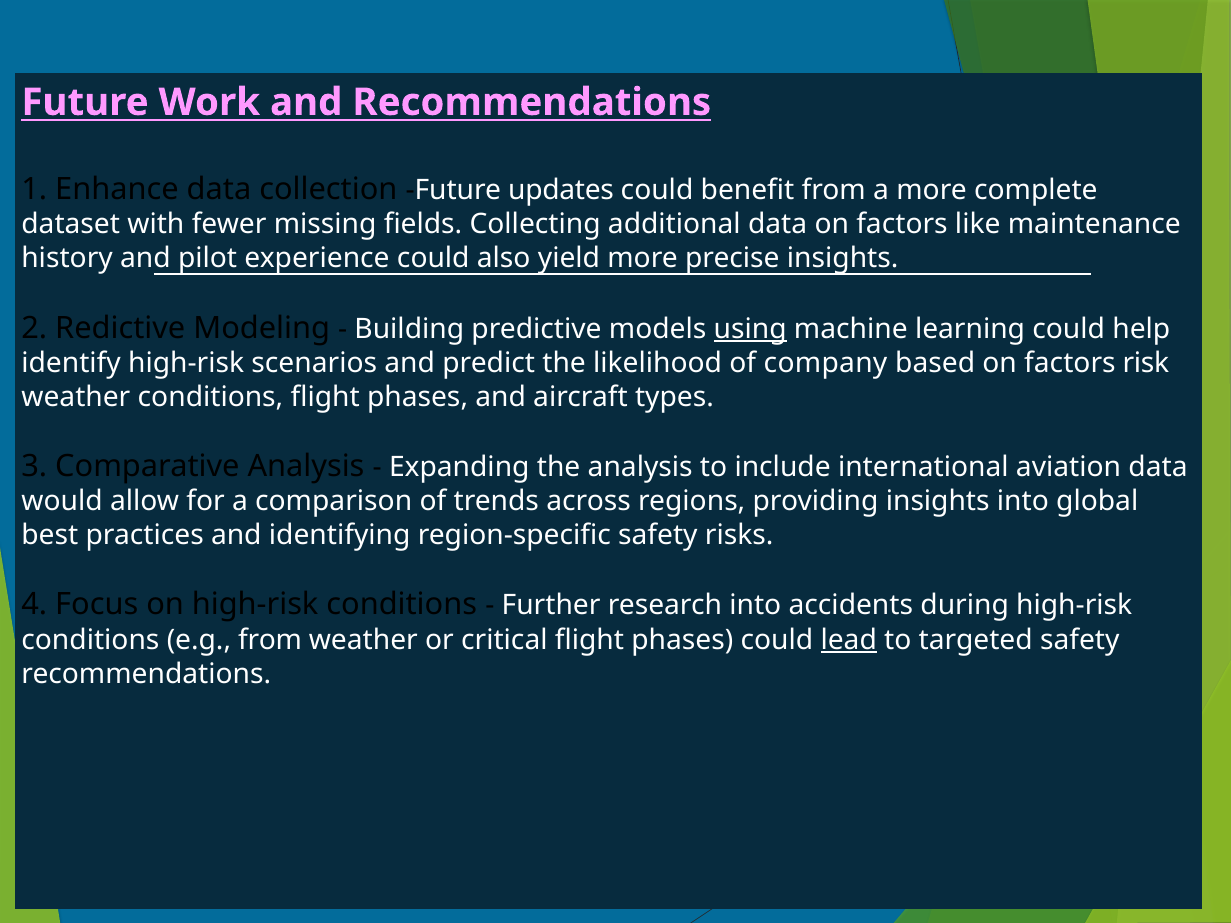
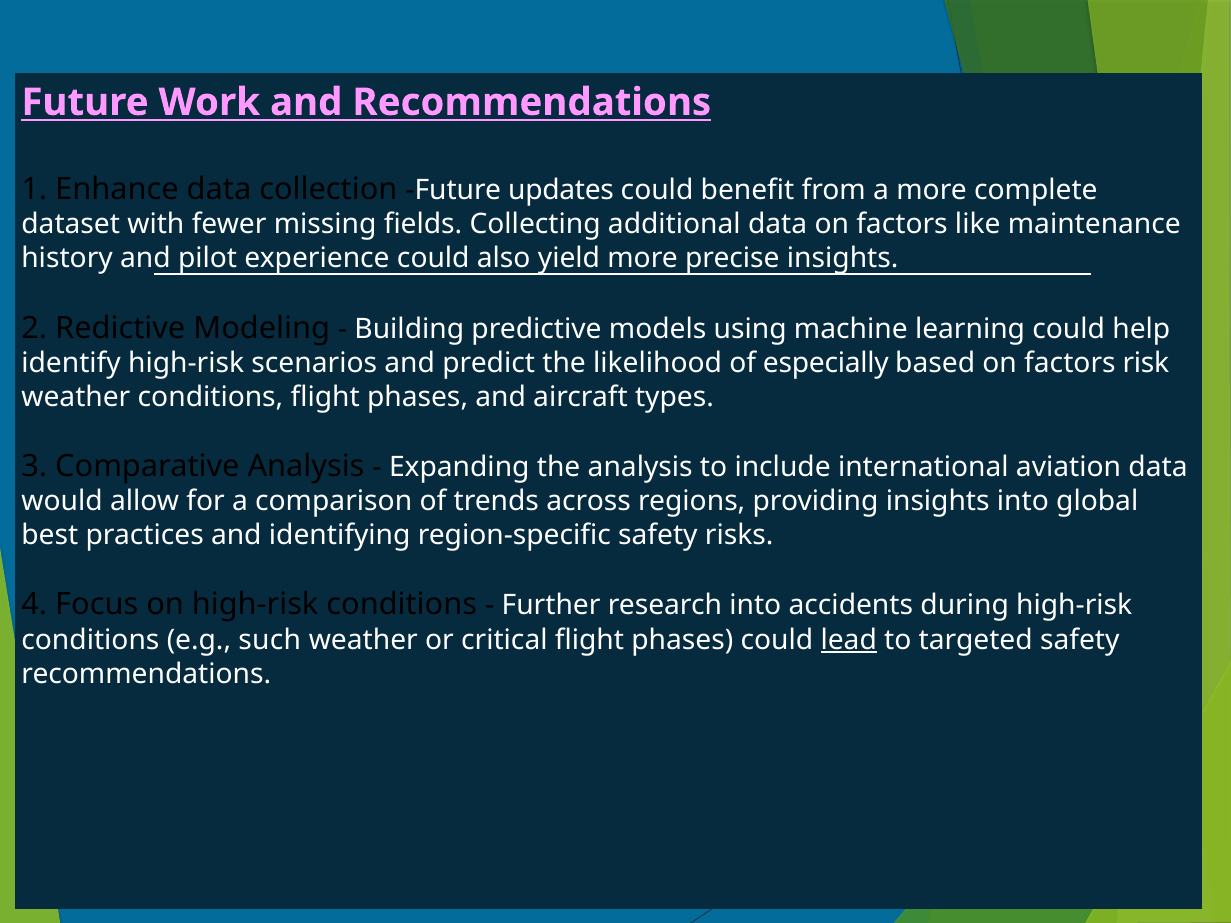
using underline: present -> none (750, 329)
company: company -> especially (826, 363)
e.g from: from -> such (270, 640)
